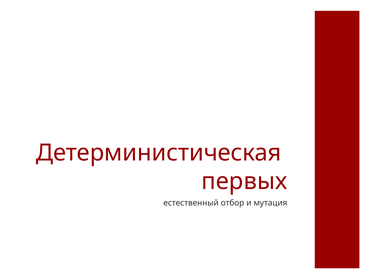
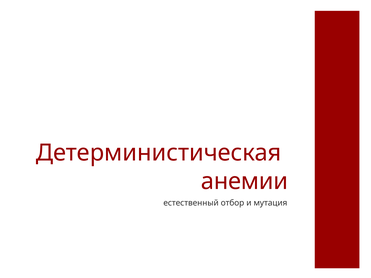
первых: первых -> анемии (244, 181)
